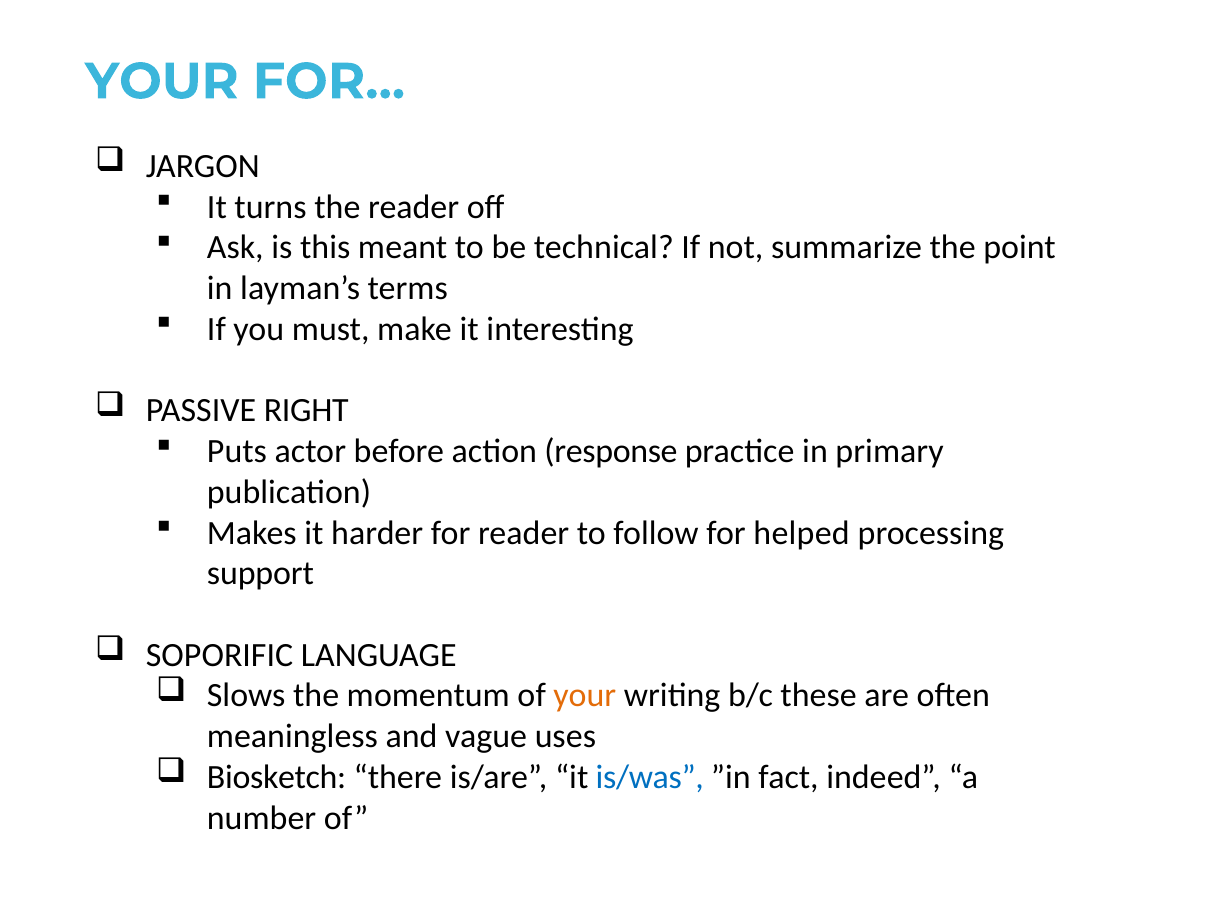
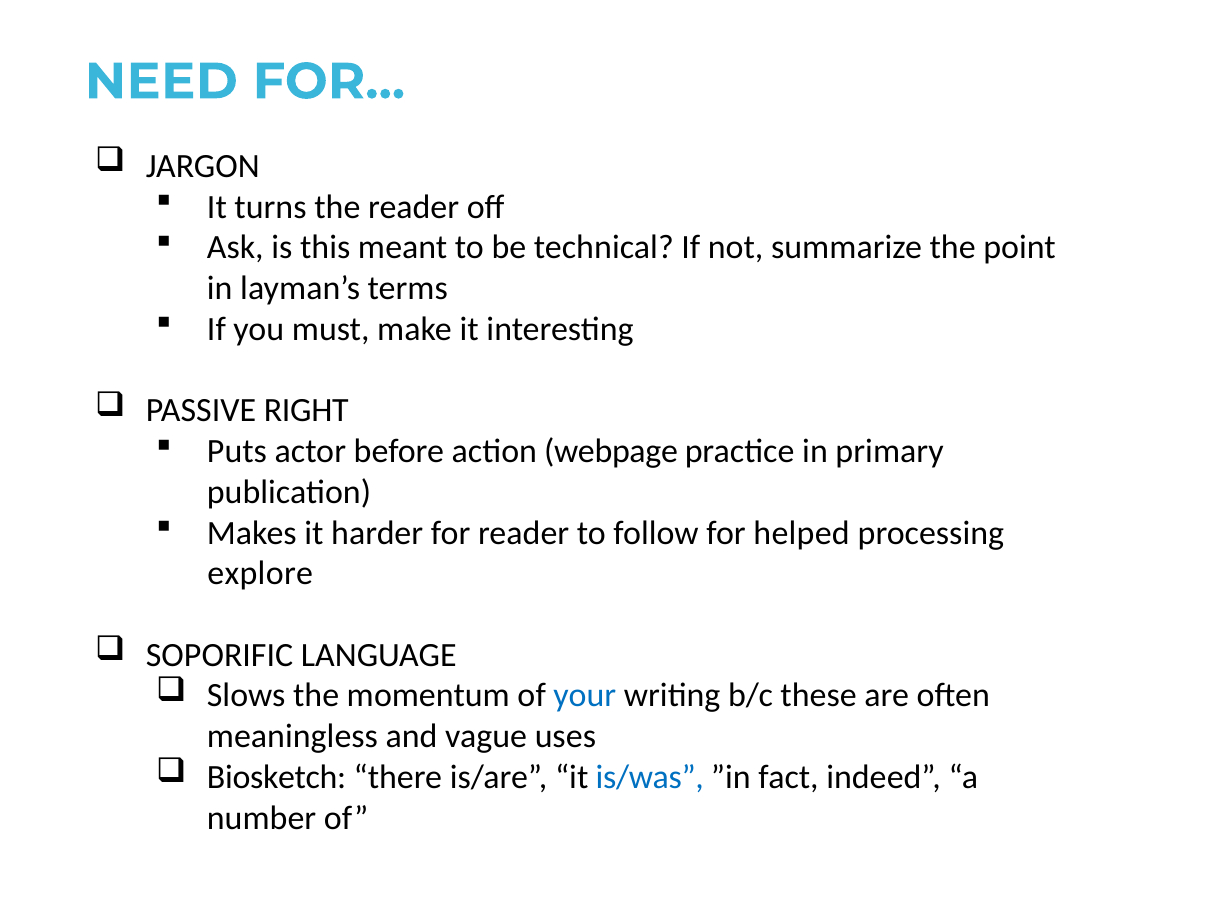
YOUR: YOUR -> NEED (161, 81)
response: response -> webpage (611, 451)
support: support -> explore (260, 573)
your colour: orange -> blue (585, 696)
